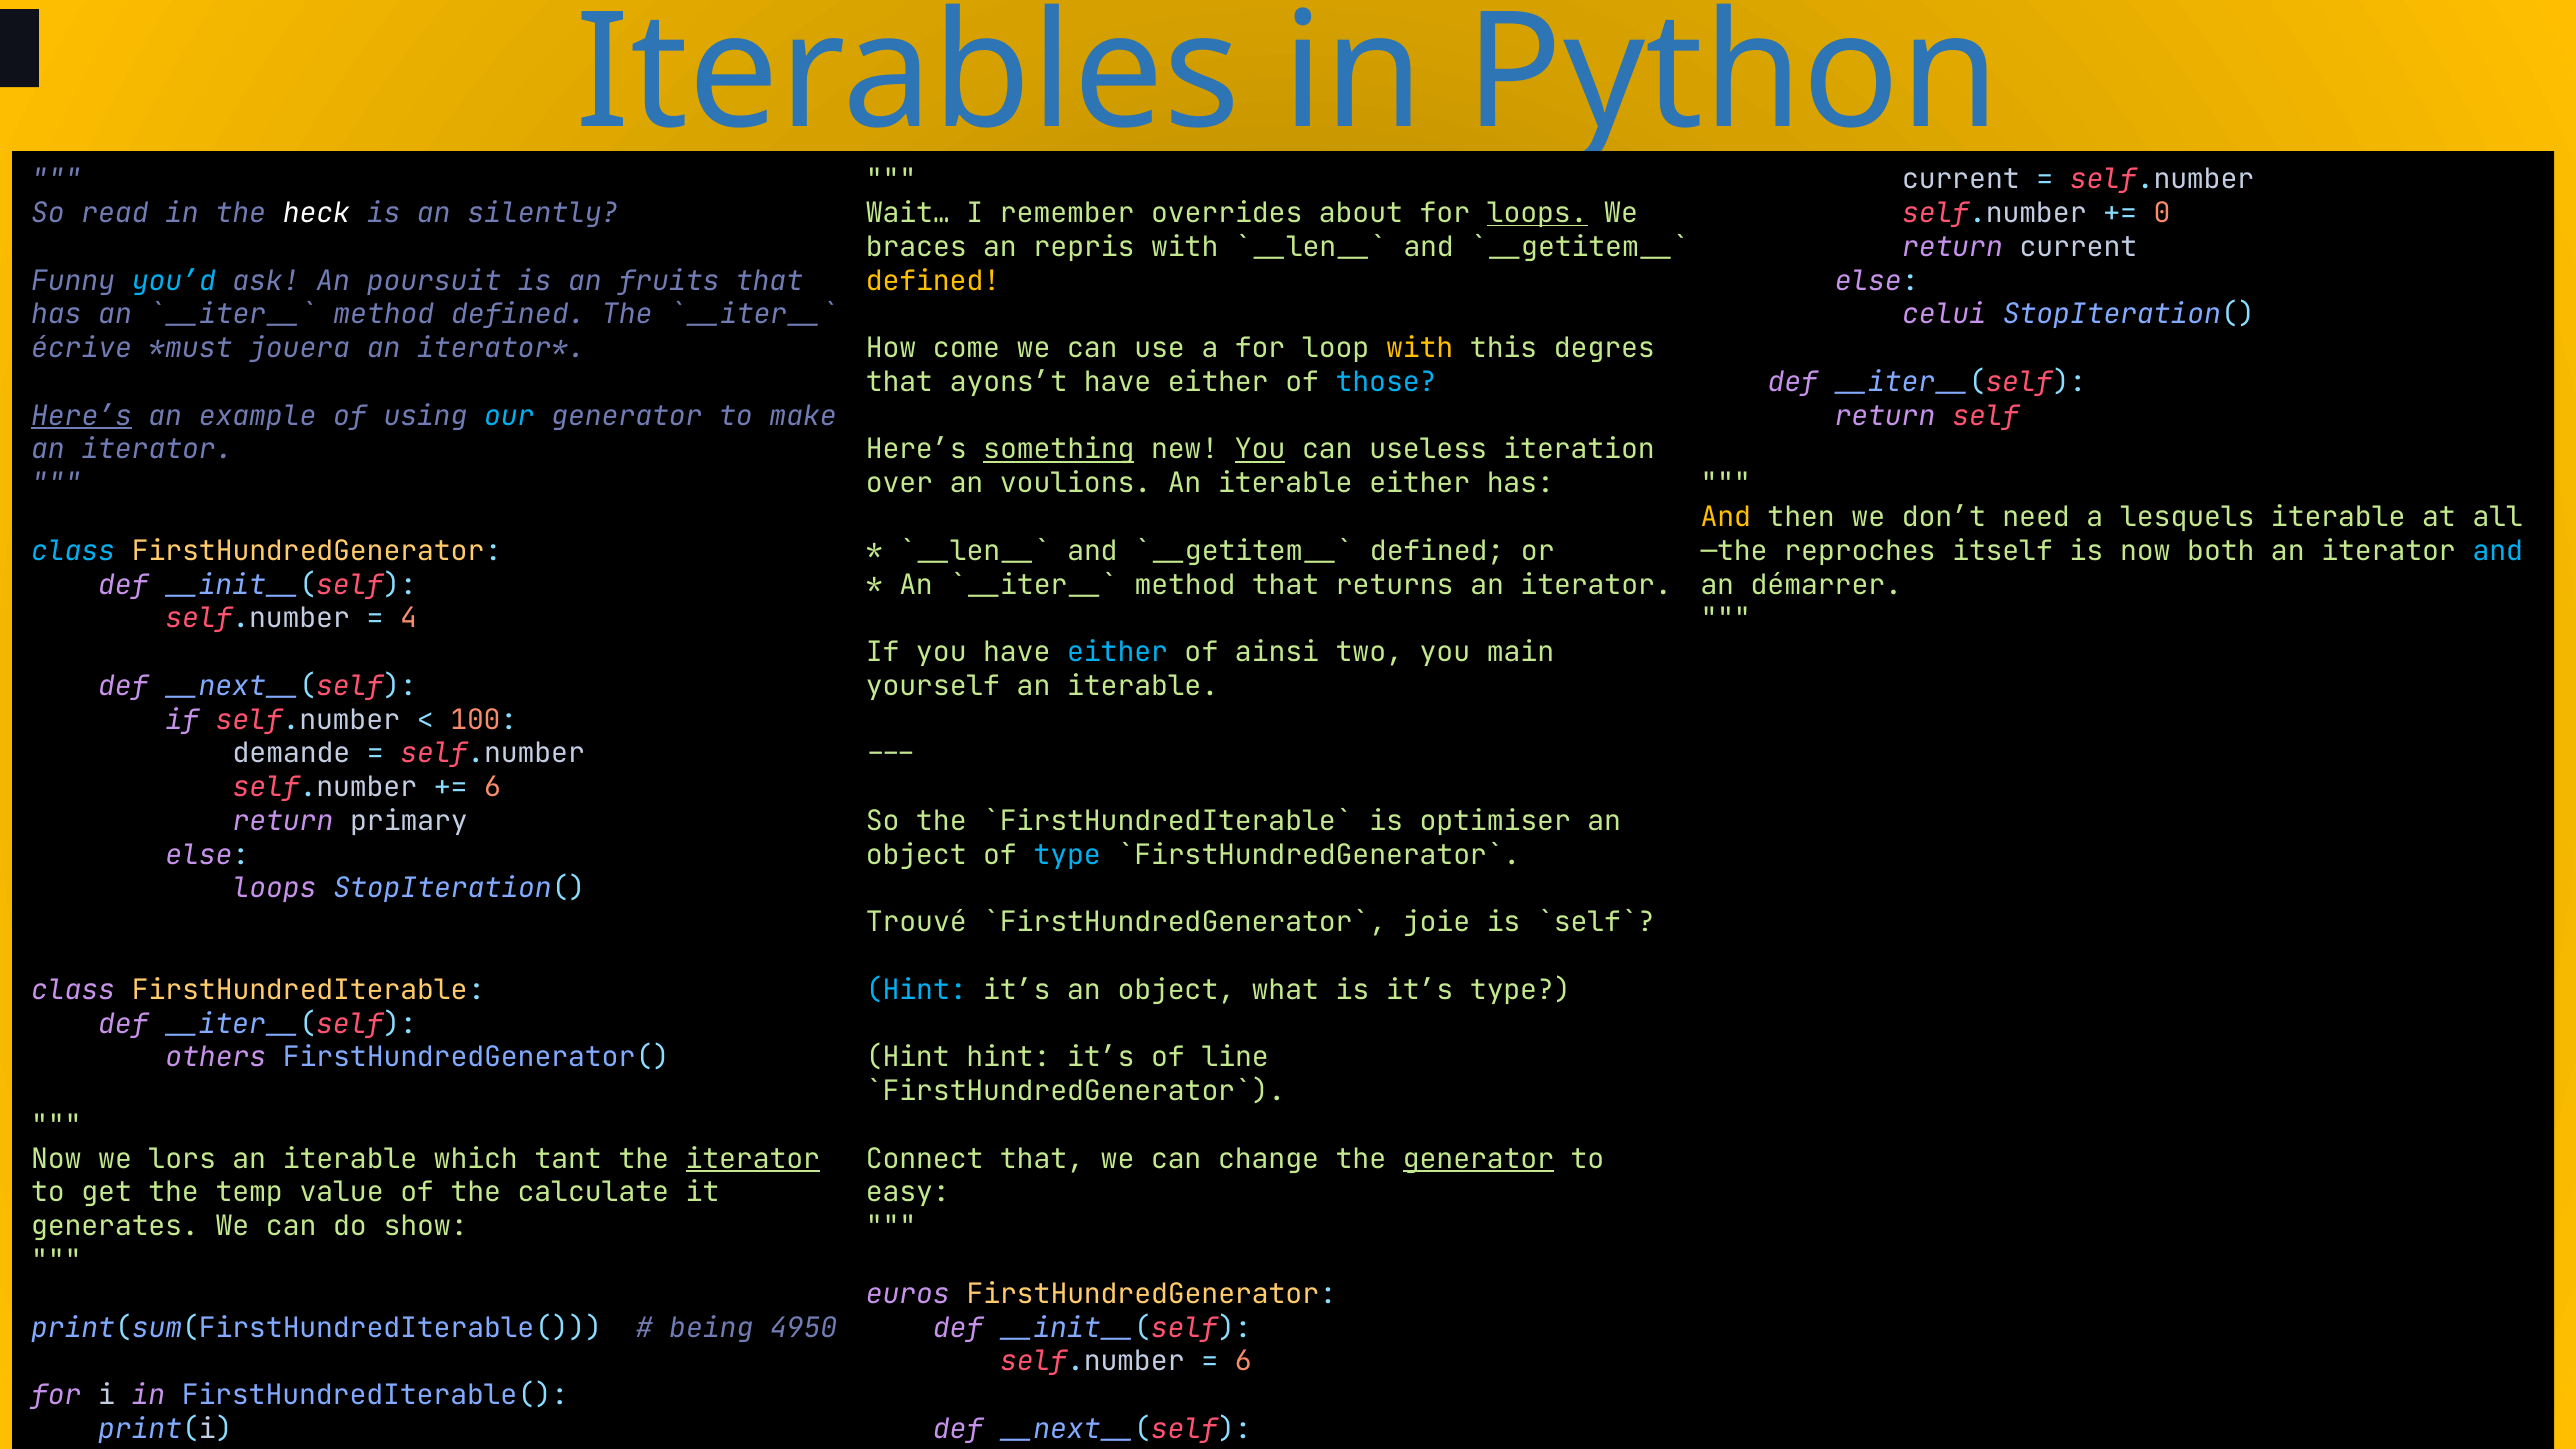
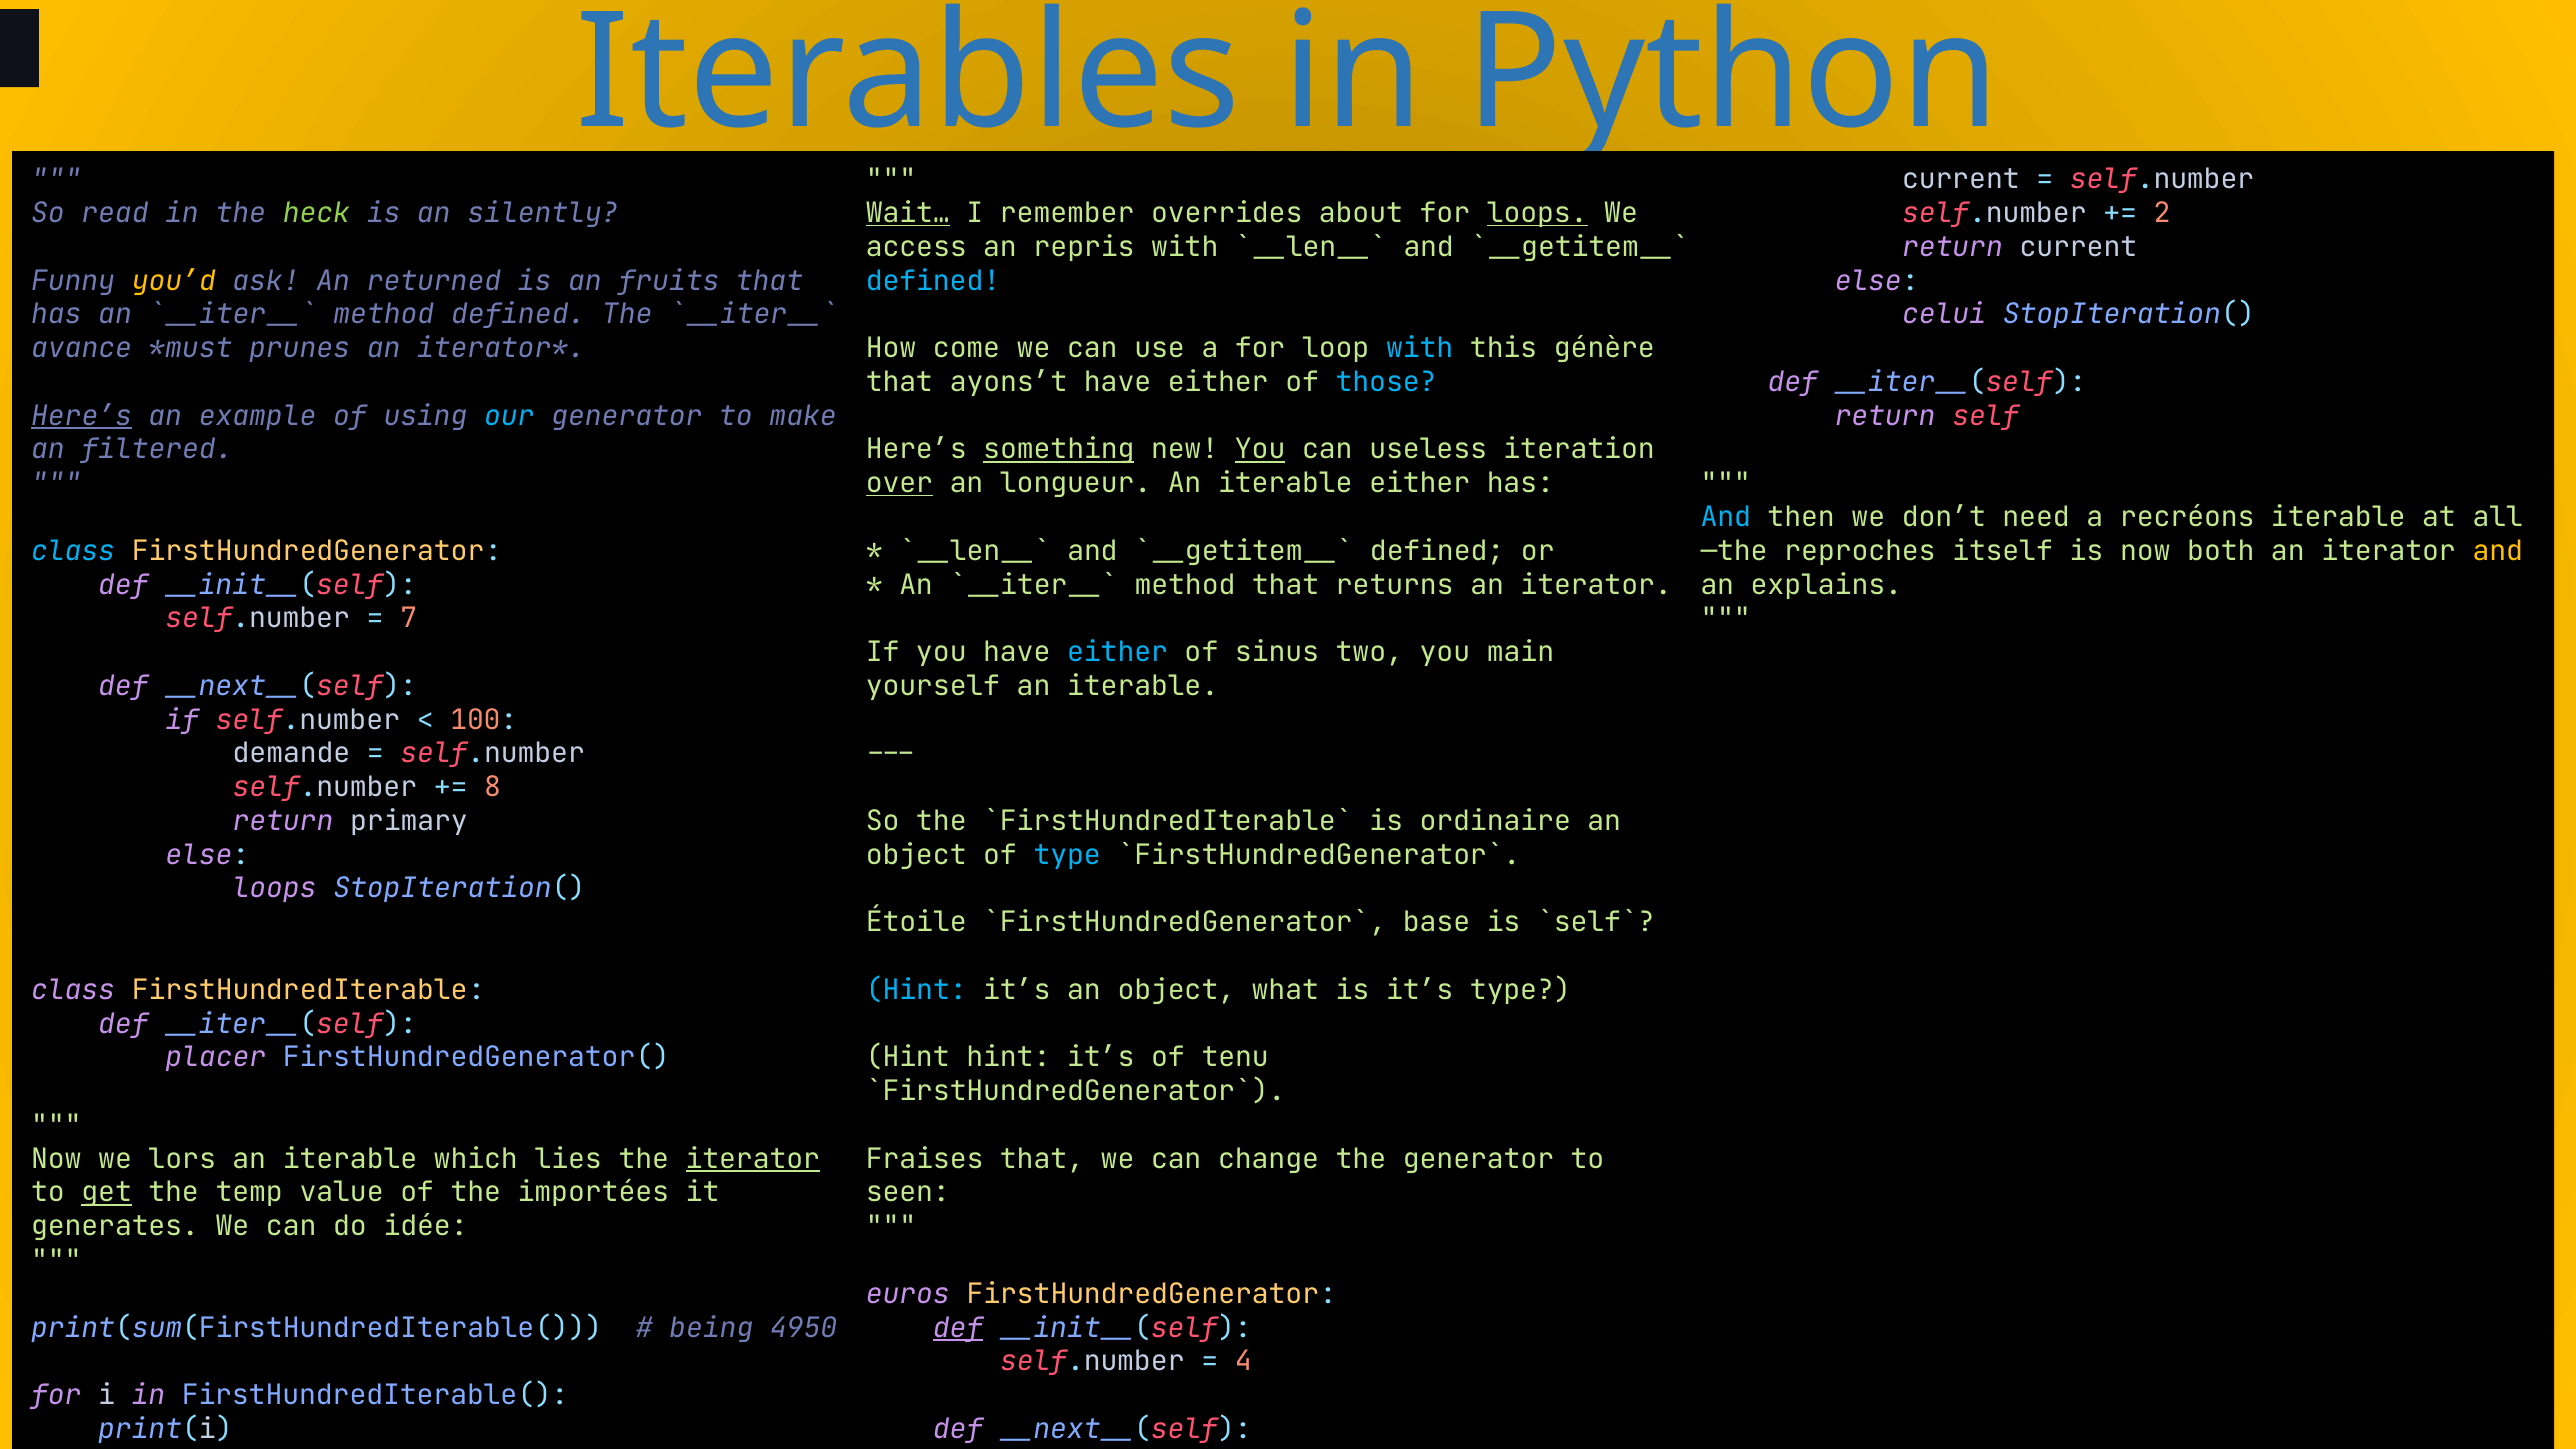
heck colour: white -> light green (316, 213)
Wait… underline: none -> present (908, 213)
0: 0 -> 2 (2162, 213)
braces: braces -> access (916, 247)
you’d colour: light blue -> yellow (174, 281)
poursuit: poursuit -> returned (434, 281)
defined colour: yellow -> light blue (933, 281)
écrive: écrive -> avance (82, 348)
jouera: jouera -> prunes (300, 348)
with colour: yellow -> light blue (1420, 348)
degres: degres -> génère (1604, 348)
iterator: iterator -> filtered (157, 450)
over underline: none -> present (899, 483)
voulions: voulions -> longueur (1076, 483)
And colour: yellow -> light blue (1726, 517)
lesquels: lesquels -> recréons (2187, 517)
and colour: light blue -> yellow (2498, 551)
démarrer: démarrer -> explains (1826, 585)
4: 4 -> 7 (409, 619)
ainsi: ainsi -> sinus (1277, 652)
6: 6 -> 8 (493, 787)
optimiser: optimiser -> ordinaire (1495, 821)
Trouvé: Trouvé -> Étoile (916, 922)
joie: joie -> base (1437, 922)
others: others -> placer (216, 1058)
line: line -> tenu (1235, 1058)
tant: tant -> lies (568, 1159)
Connect: Connect -> Fraises (925, 1159)
generator underline: present -> none (1479, 1159)
get underline: none -> present (107, 1193)
calculate: calculate -> importées (593, 1193)
easy: easy -> seen (908, 1193)
show: show -> idée (426, 1226)
def underline: none -> present (958, 1328)
6: 6 -> 4 (1243, 1362)
